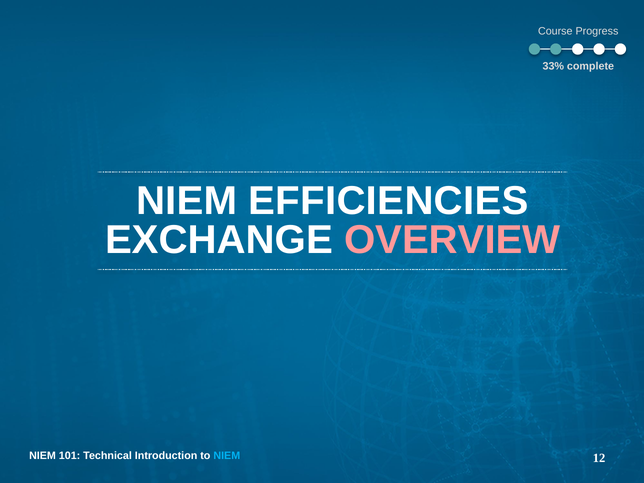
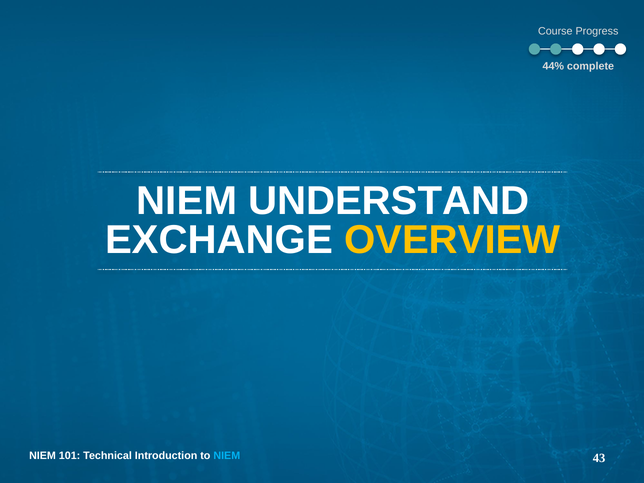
33%: 33% -> 44% (553, 66)
EFFICIENCIES: EFFICIENCIES -> UNDERSTAND (389, 201)
OVERVIEW colour: pink -> yellow (452, 240)
12: 12 -> 43 (599, 458)
